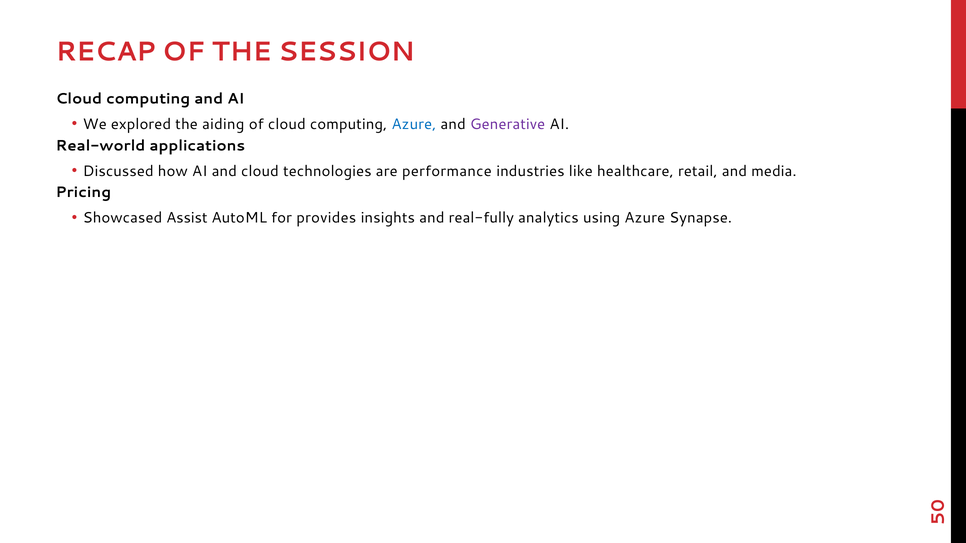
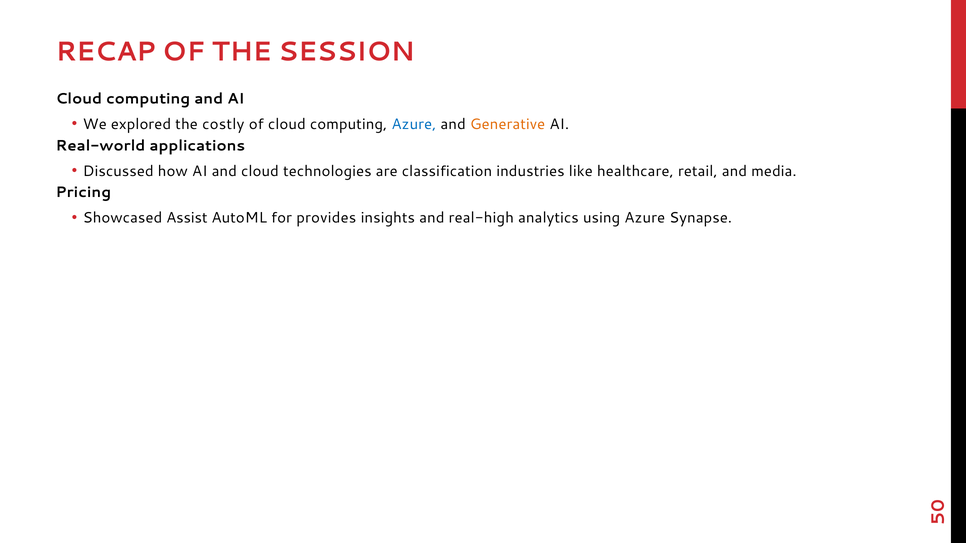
aiding: aiding -> costly (223, 124)
Generative colour: purple -> orange (508, 124)
performance: performance -> classification (447, 171)
real-fully: real-fully -> real-high (481, 218)
